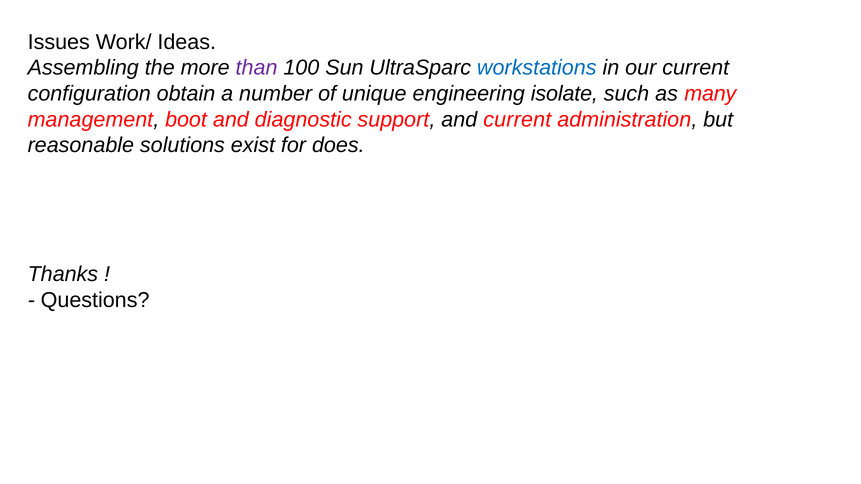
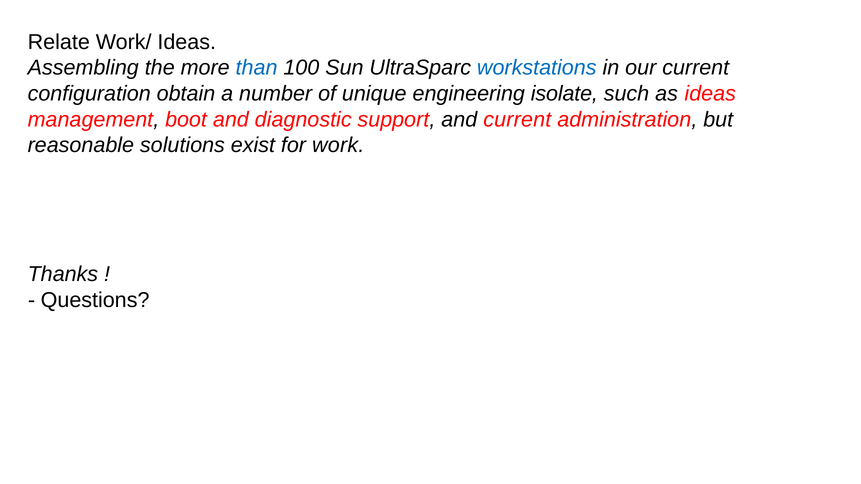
Issues: Issues -> Relate (59, 42)
than colour: purple -> blue (257, 68)
as many: many -> ideas (710, 94)
does: does -> work (338, 145)
